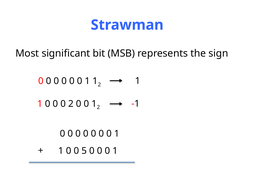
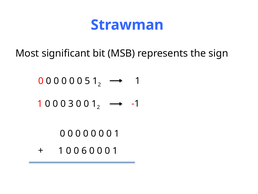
1: 1 -> 5 (87, 81)
0 2: 2 -> 3 (71, 103)
5: 5 -> 6 (84, 150)
